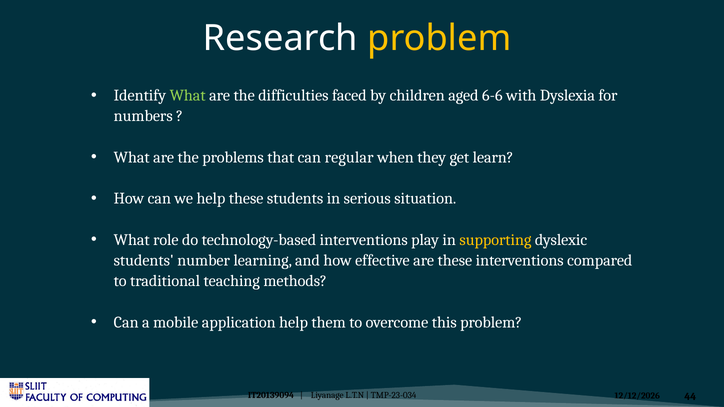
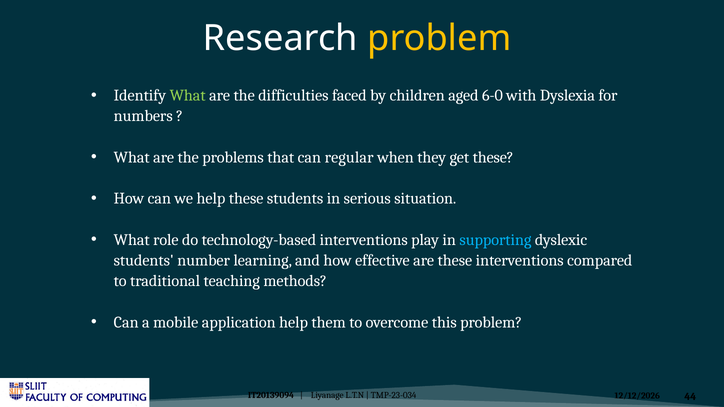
6-6: 6-6 -> 6-0 (492, 96)
get learn: learn -> these (493, 157)
supporting colour: yellow -> light blue (495, 240)
